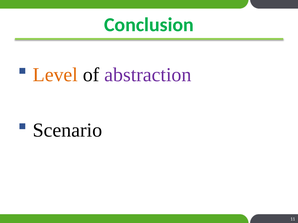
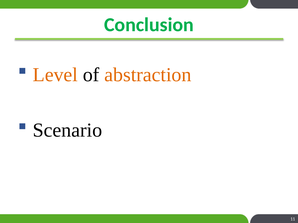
abstraction colour: purple -> orange (148, 75)
